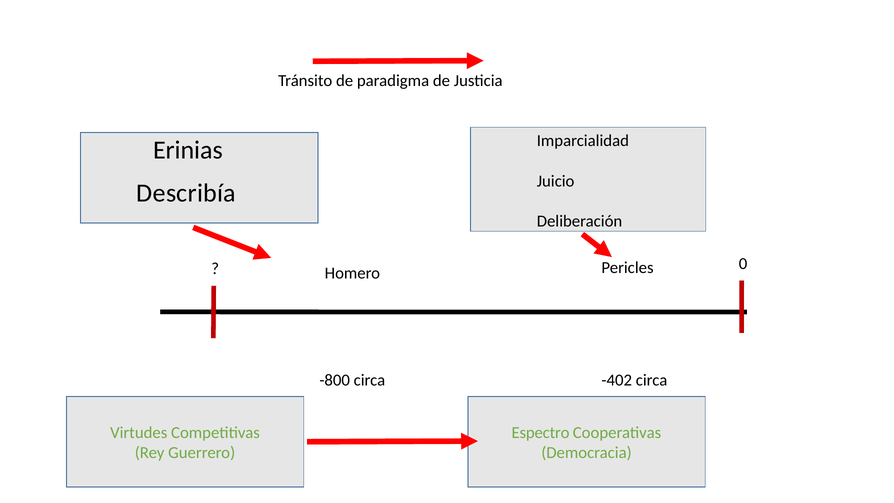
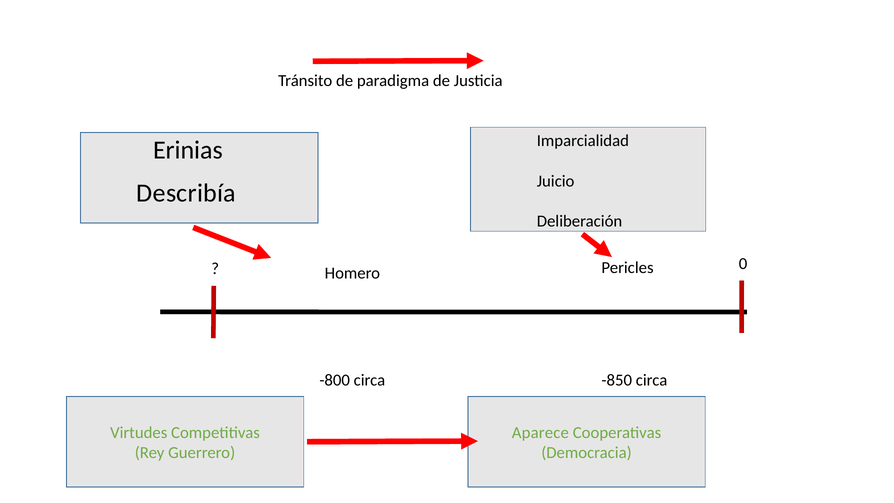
-402: -402 -> -850 (617, 380)
Espectro: Espectro -> Aparece (540, 433)
